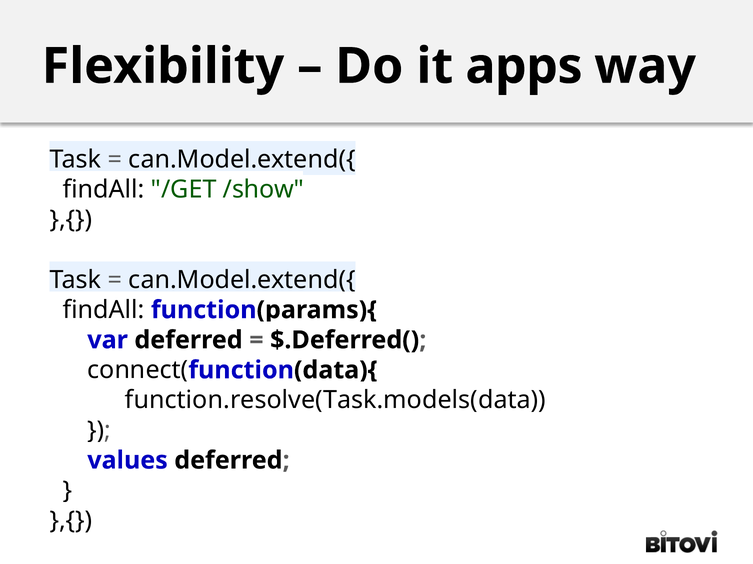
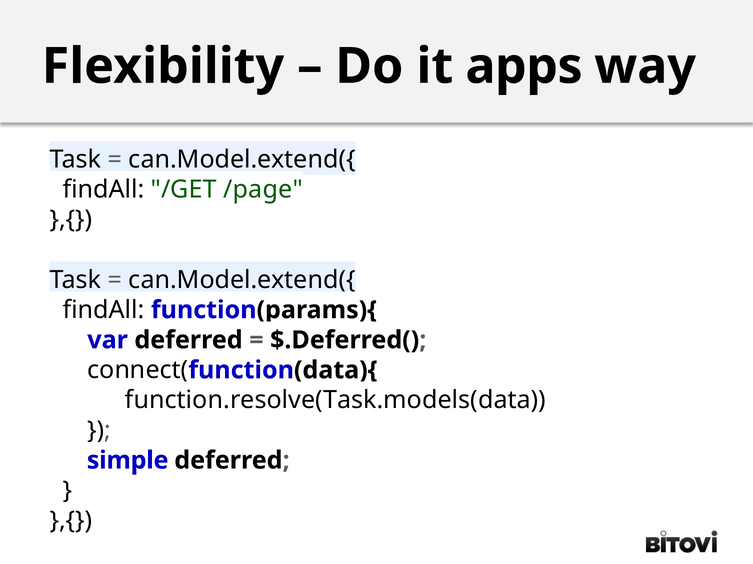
/show: /show -> /page (263, 190)
values: values -> simple (128, 461)
